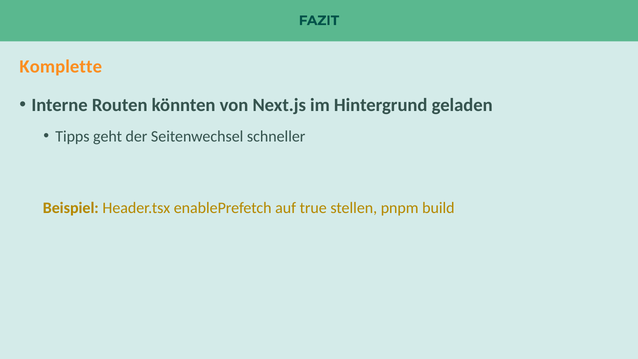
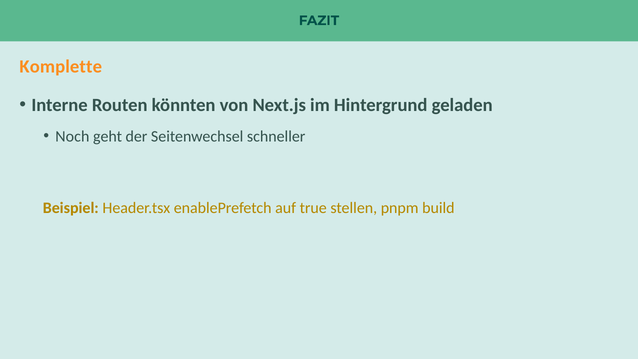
Tipps: Tipps -> Noch (72, 137)
